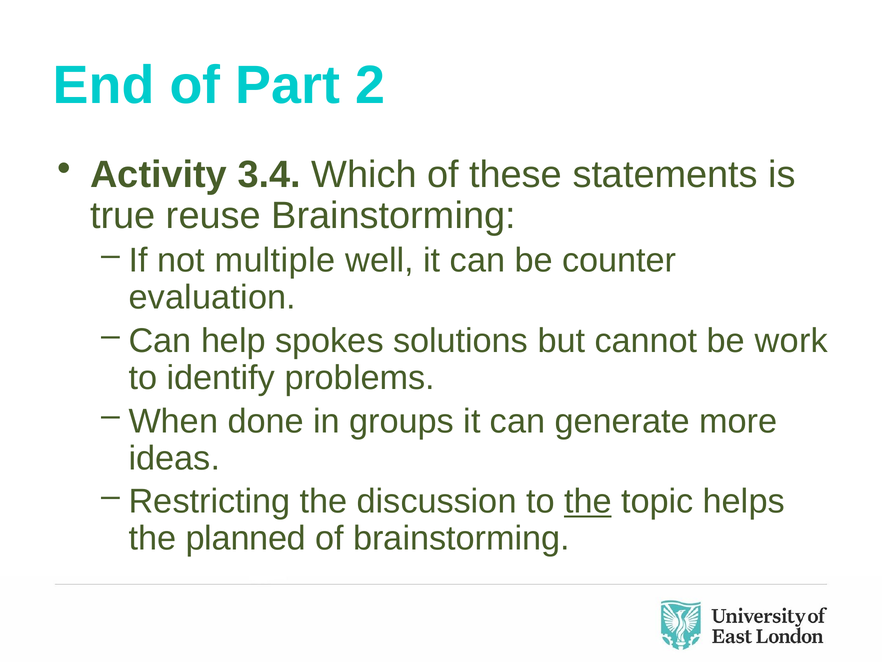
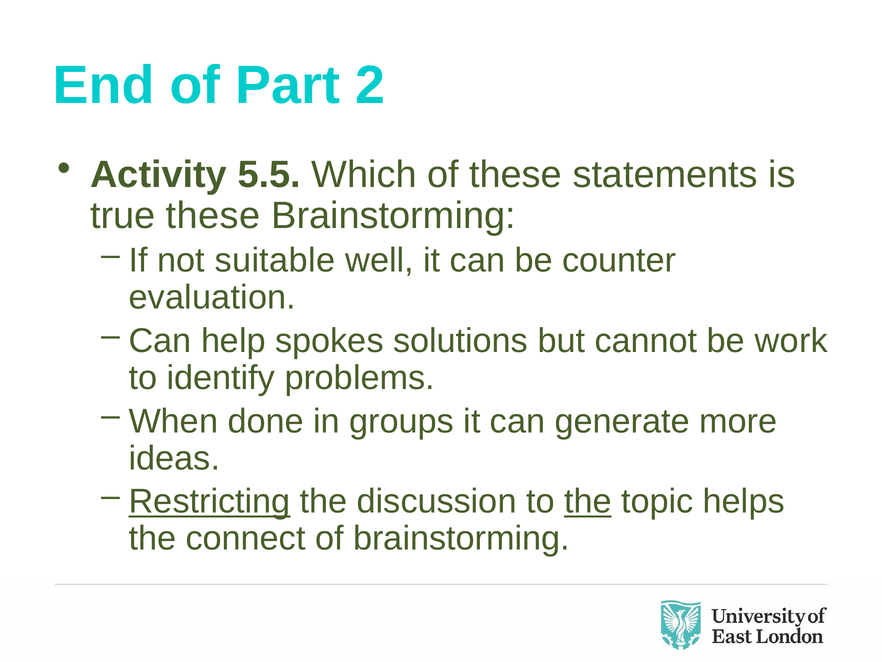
3.4: 3.4 -> 5.5 (269, 175)
true reuse: reuse -> these (213, 216)
multiple: multiple -> suitable (275, 260)
Restricting underline: none -> present (210, 501)
planned: planned -> connect (246, 538)
